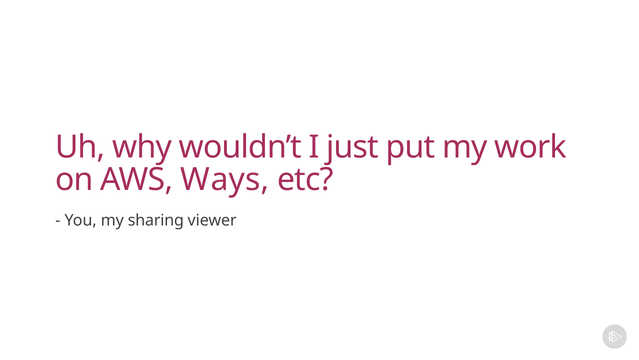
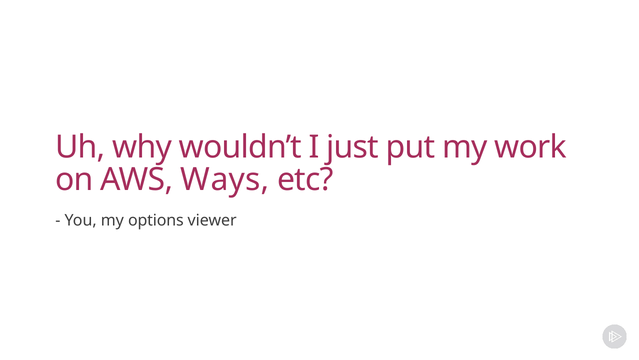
sharing: sharing -> options (156, 220)
